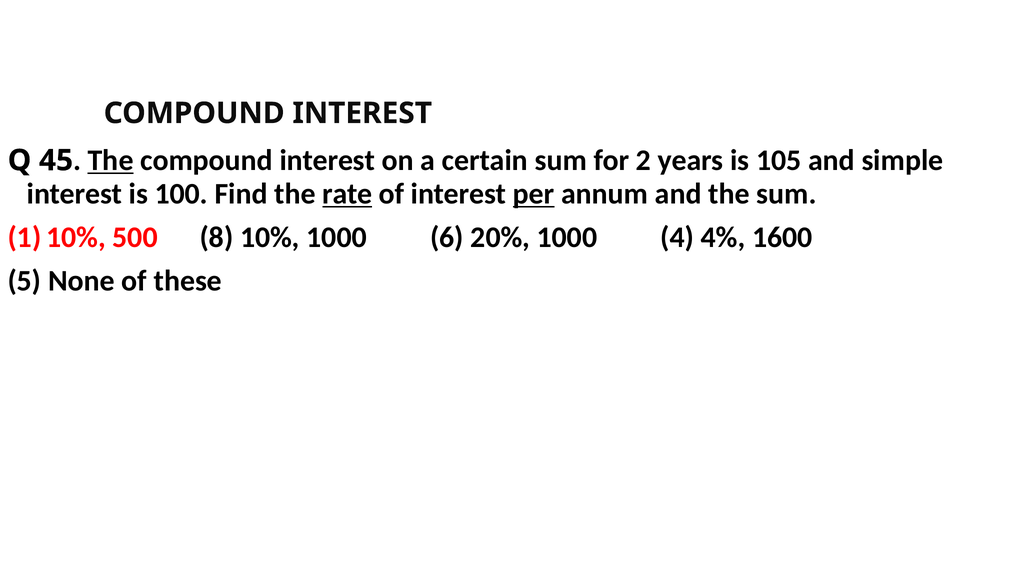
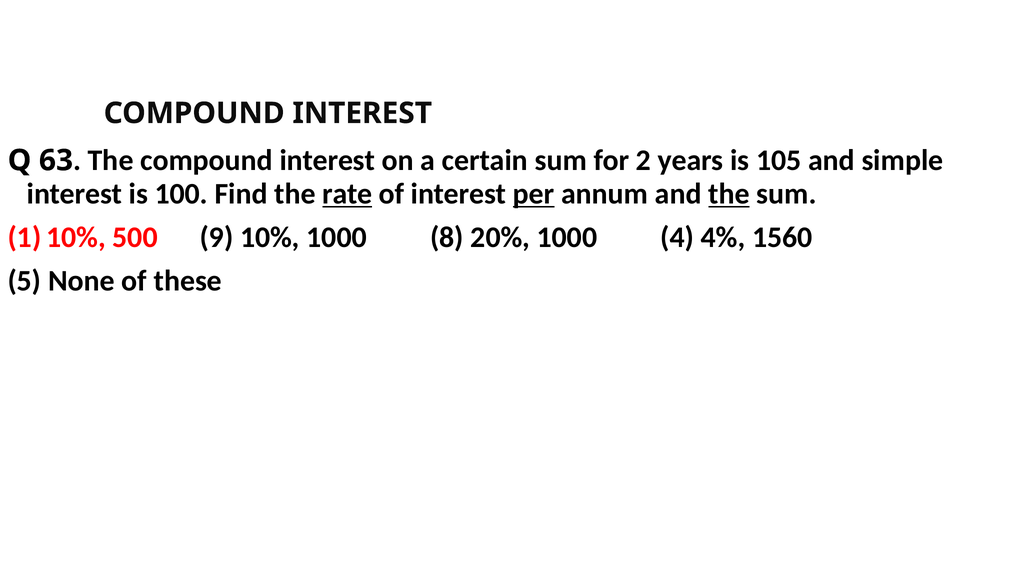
45: 45 -> 63 (56, 160)
The underline: present -> none (111, 160)
the underline: none -> present (729, 194)
8: 8 -> 9 (216, 238)
6: 6 -> 8 (447, 238)
1600: 1600 -> 1560 (782, 238)
